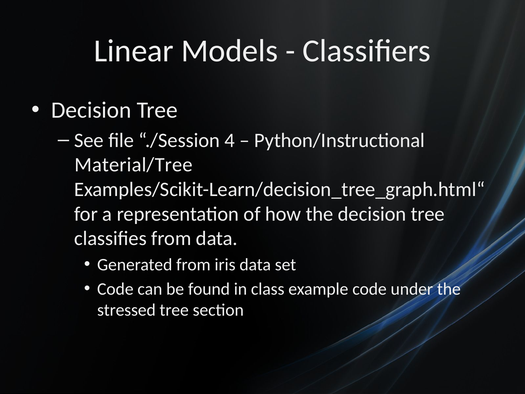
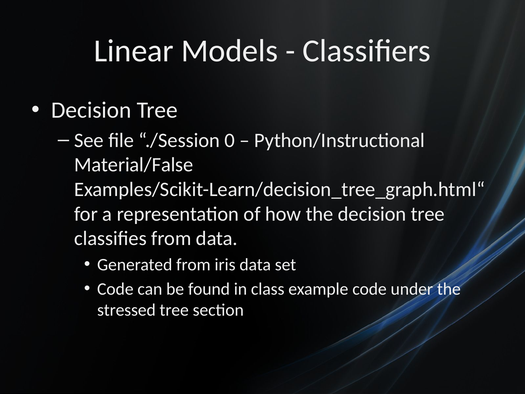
4: 4 -> 0 (230, 140)
Material/Tree: Material/Tree -> Material/False (134, 165)
